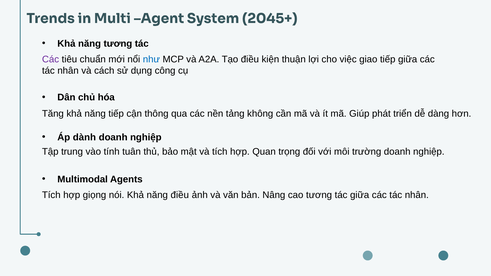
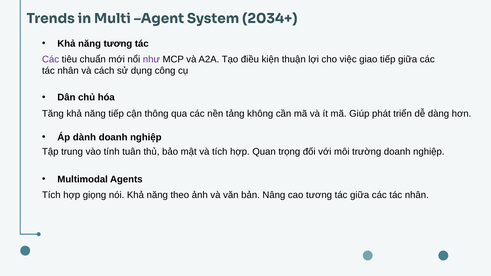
2045+: 2045+ -> 2034+ (270, 18)
như colour: blue -> purple (151, 59)
năng điều: điều -> theo (180, 195)
